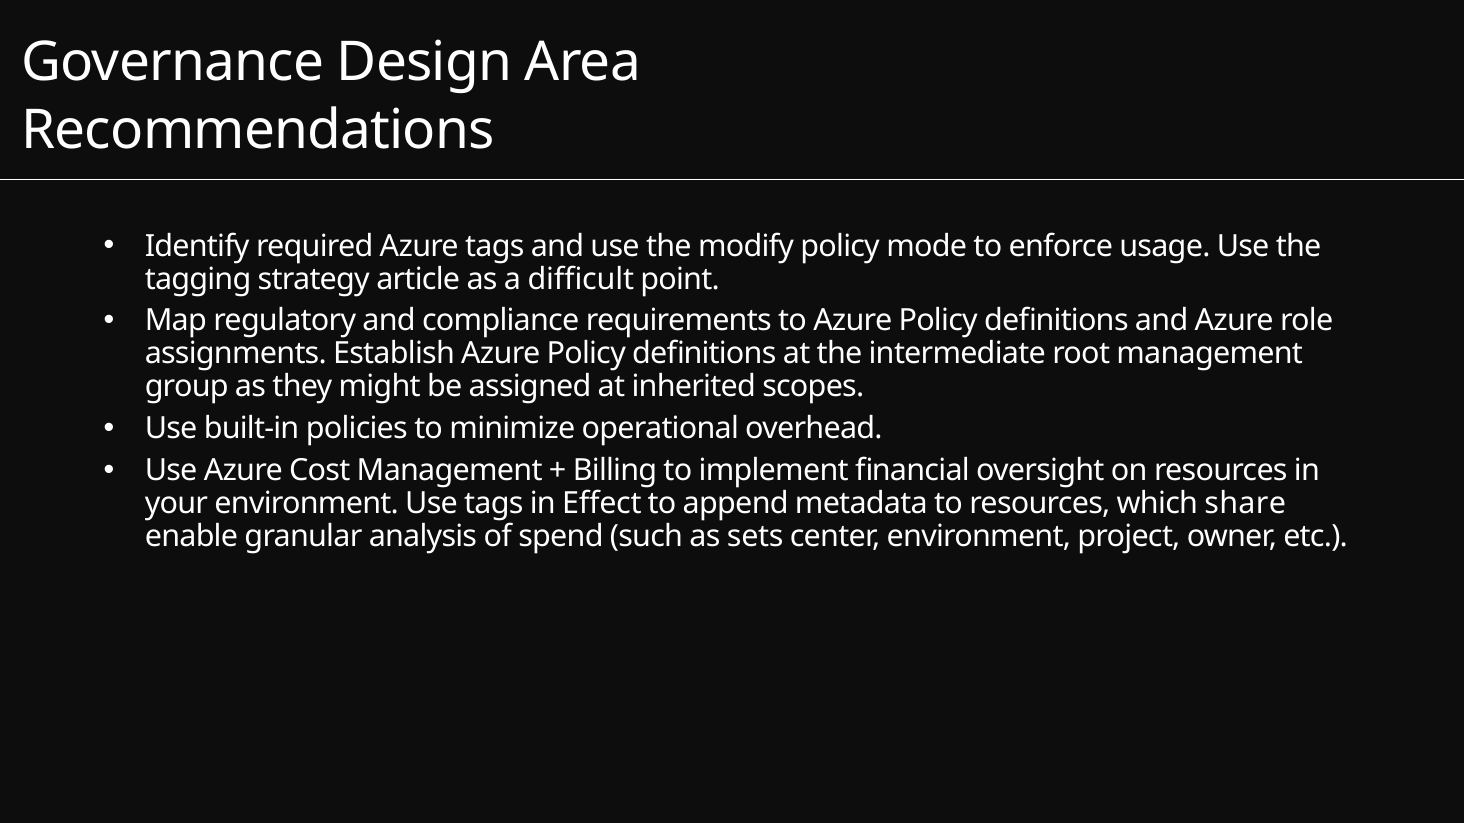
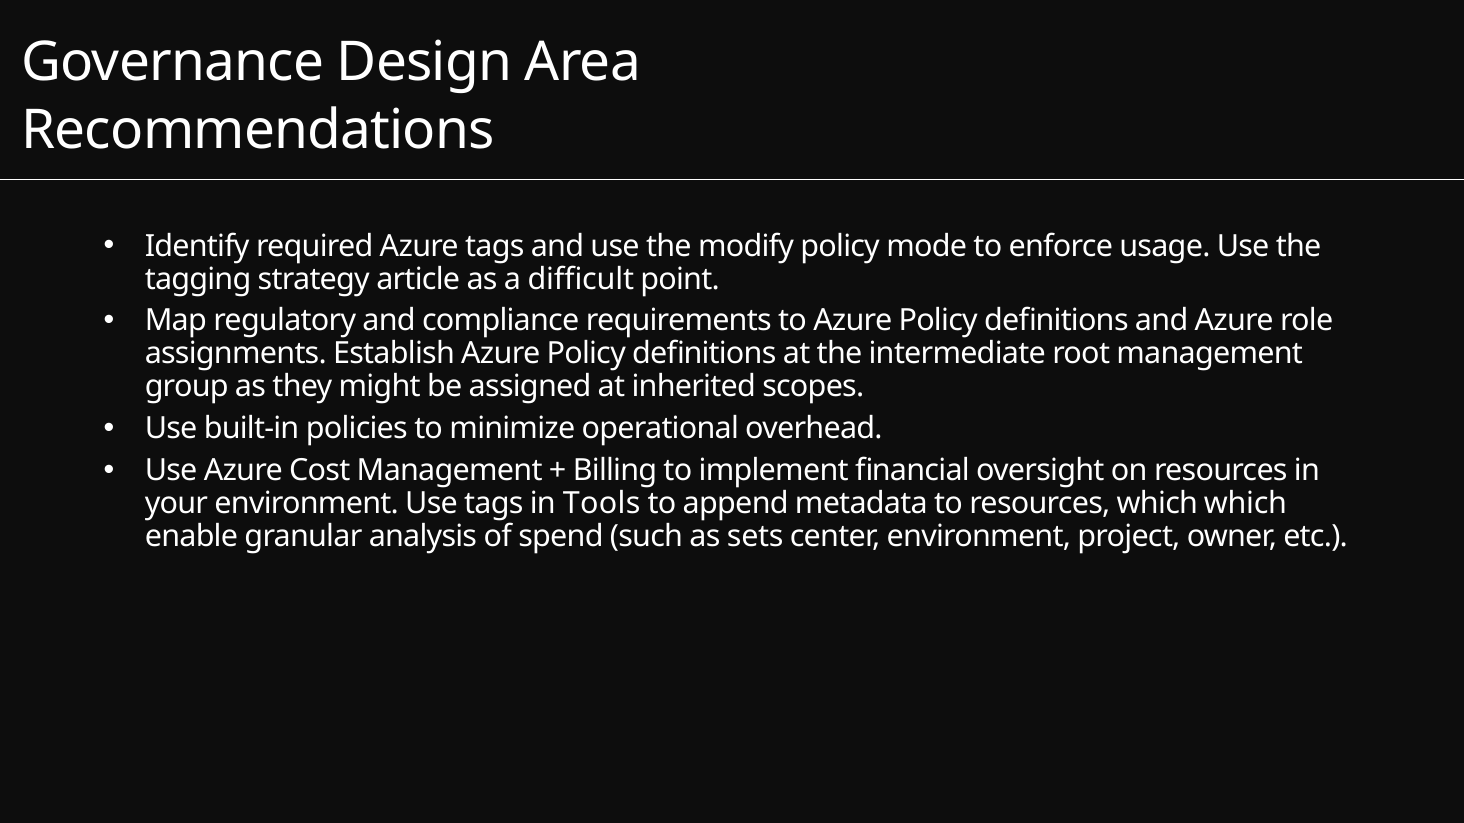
Effect: Effect -> Tools (602, 504)
which share: share -> which (1246, 504)
